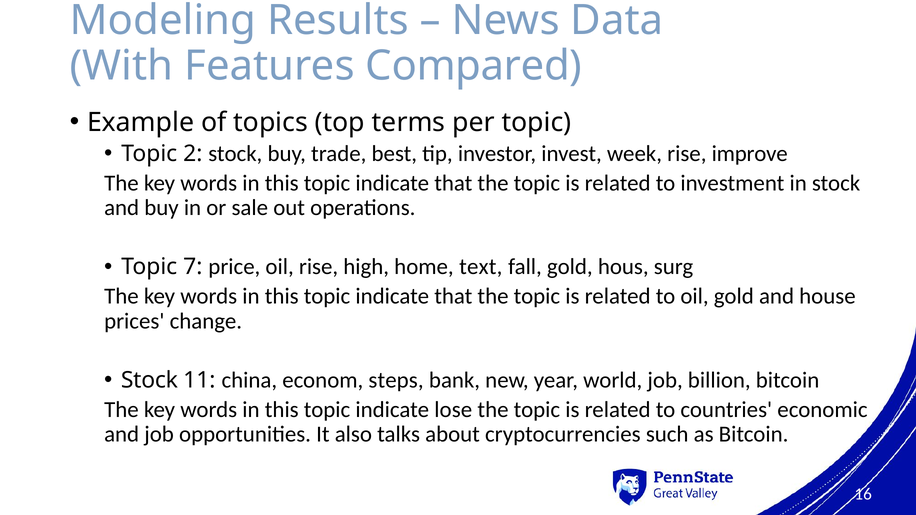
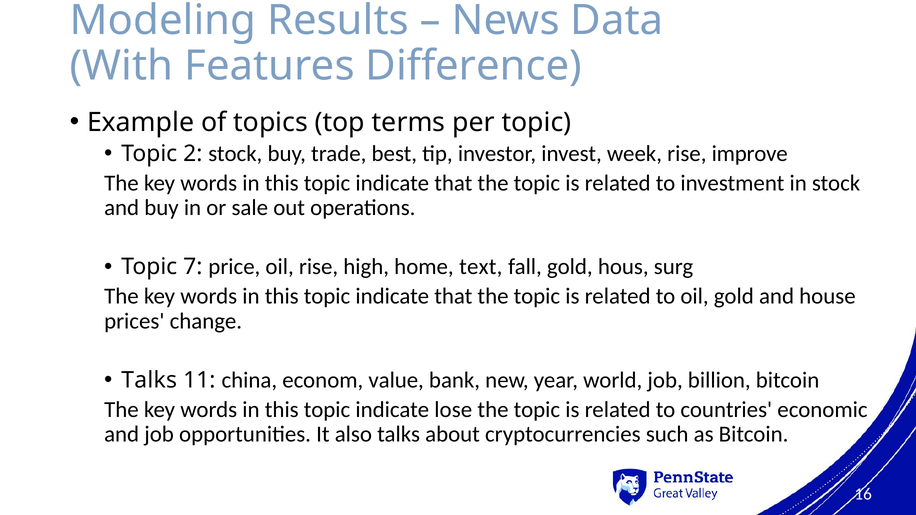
Compared: Compared -> Difference (474, 66)
Stock: Stock -> Talks (149, 380)
steps: steps -> value (396, 380)
